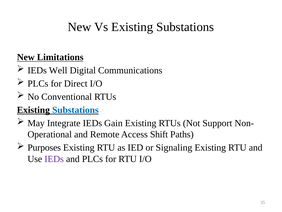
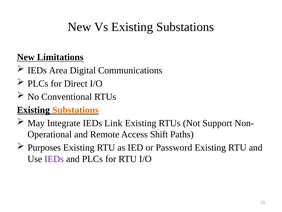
Well: Well -> Area (58, 70)
Substations colour: blue -> orange (75, 110)
Gain: Gain -> Link (113, 123)
Signaling: Signaling -> Password (174, 147)
